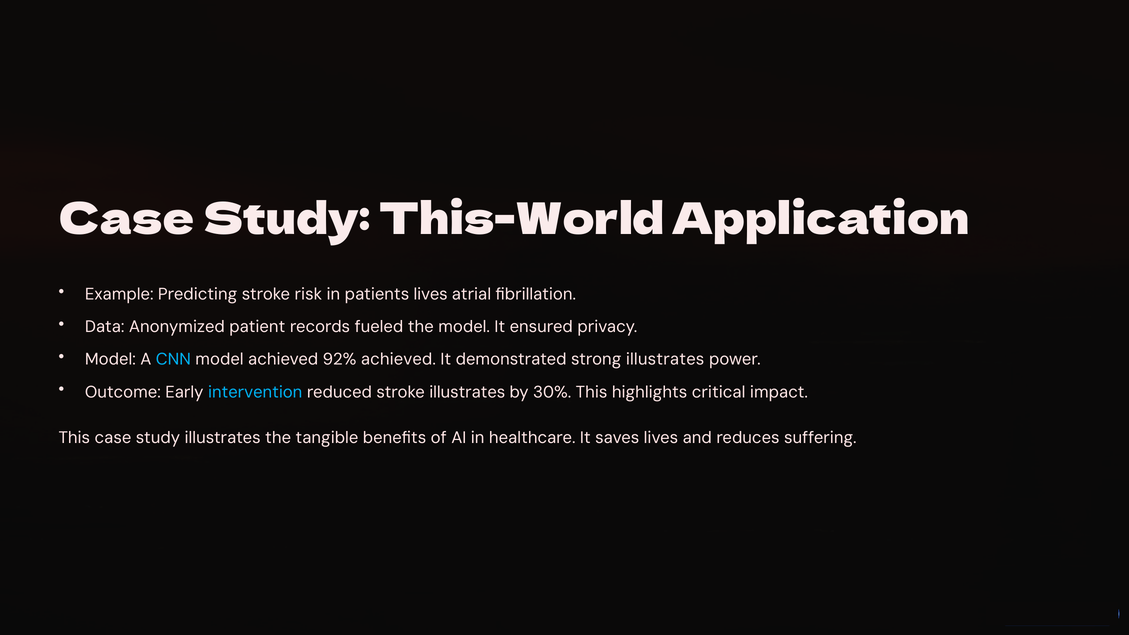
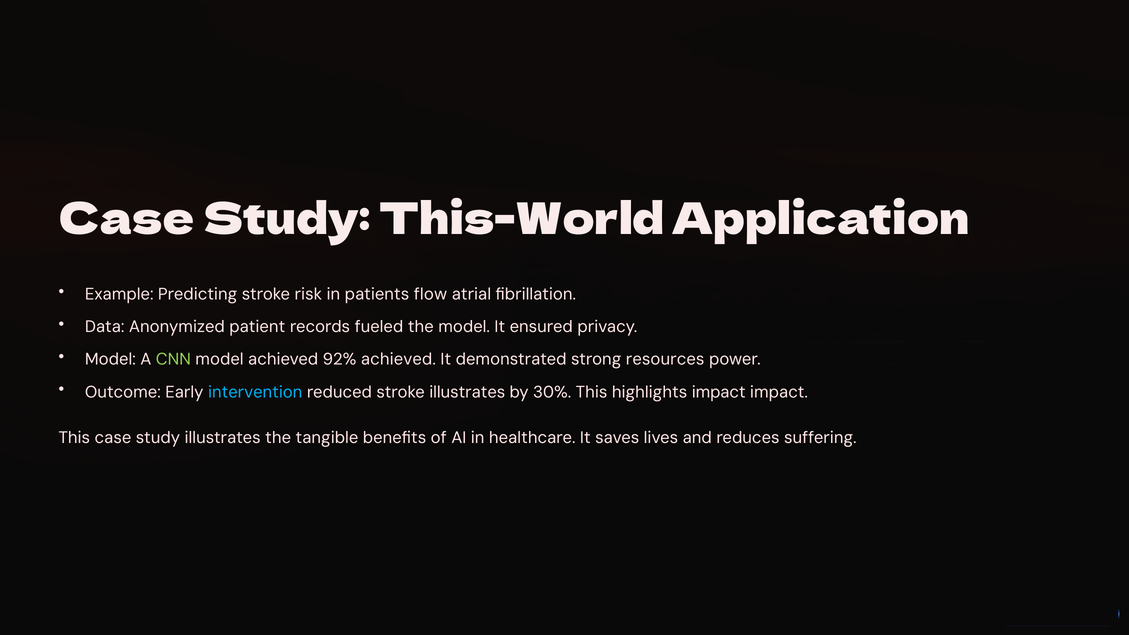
patients lives: lives -> flow (430, 294)
CNN colour: light blue -> light green (173, 360)
strong illustrates: illustrates -> resources (665, 360)
highlights critical: critical -> impact (719, 392)
